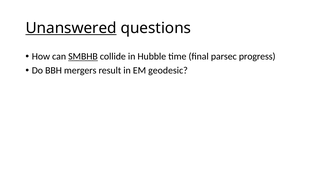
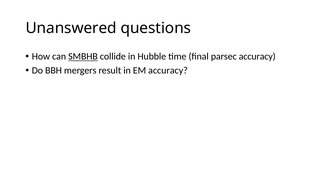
Unanswered underline: present -> none (71, 28)
parsec progress: progress -> accuracy (257, 57)
EM geodesic: geodesic -> accuracy (168, 71)
